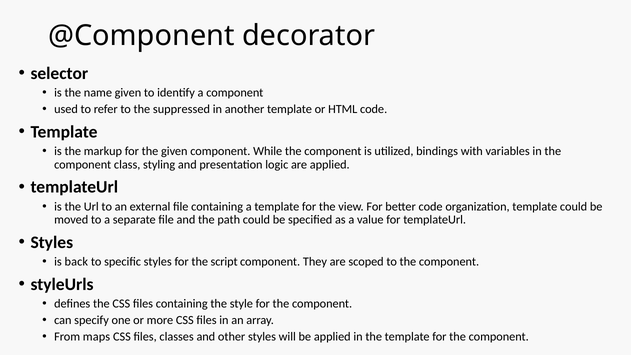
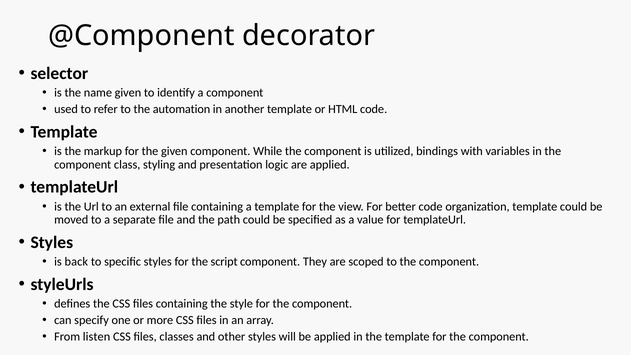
suppressed: suppressed -> automation (182, 109)
maps: maps -> listen (97, 337)
